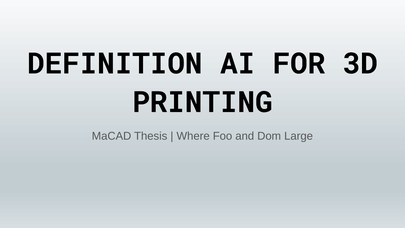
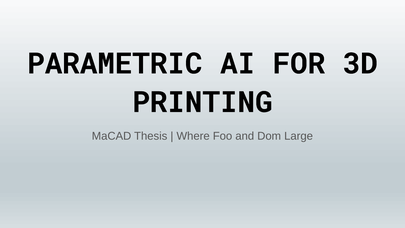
DEFINITION: DEFINITION -> PARAMETRIC (115, 64)
